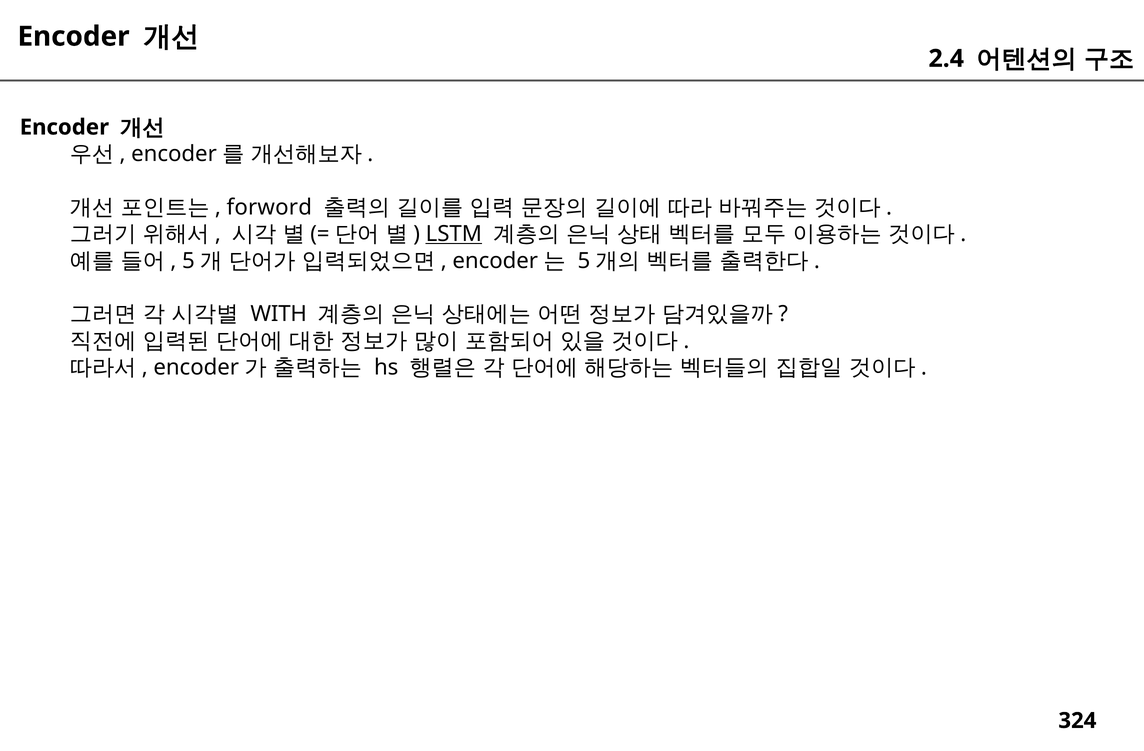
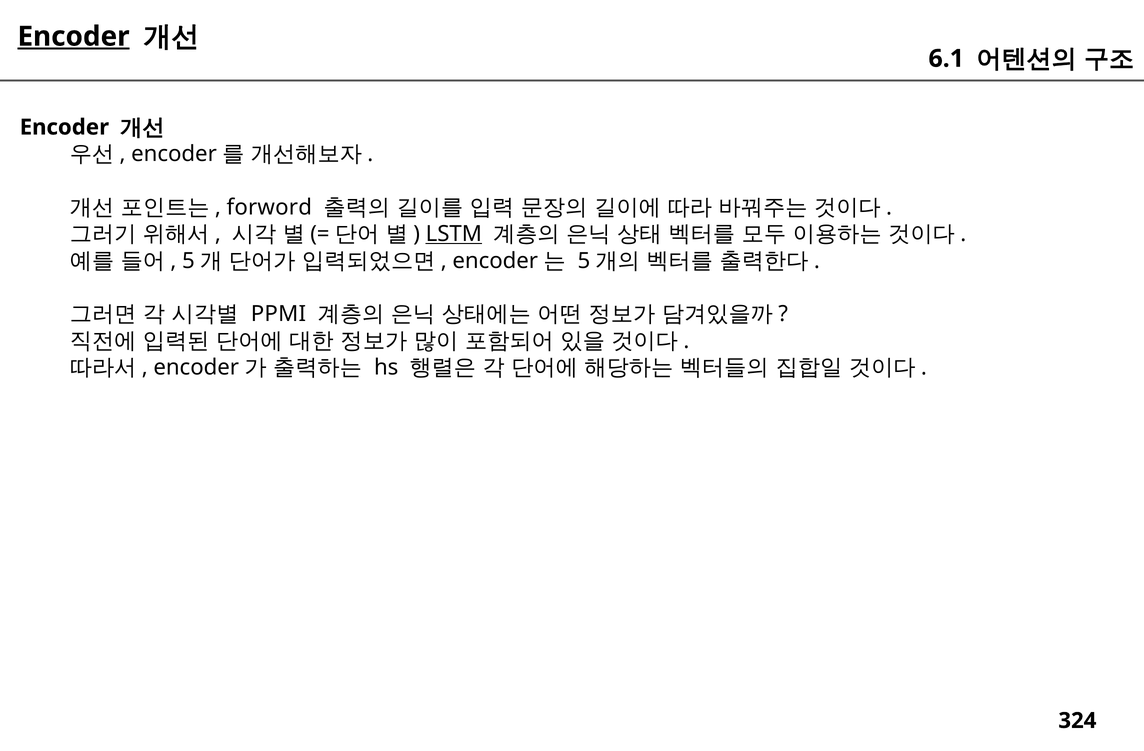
Encoder underline: none -> present (74, 36)
2.4: 2.4 -> 6.1 (946, 59)
WITH: WITH -> PPMI (278, 314)
